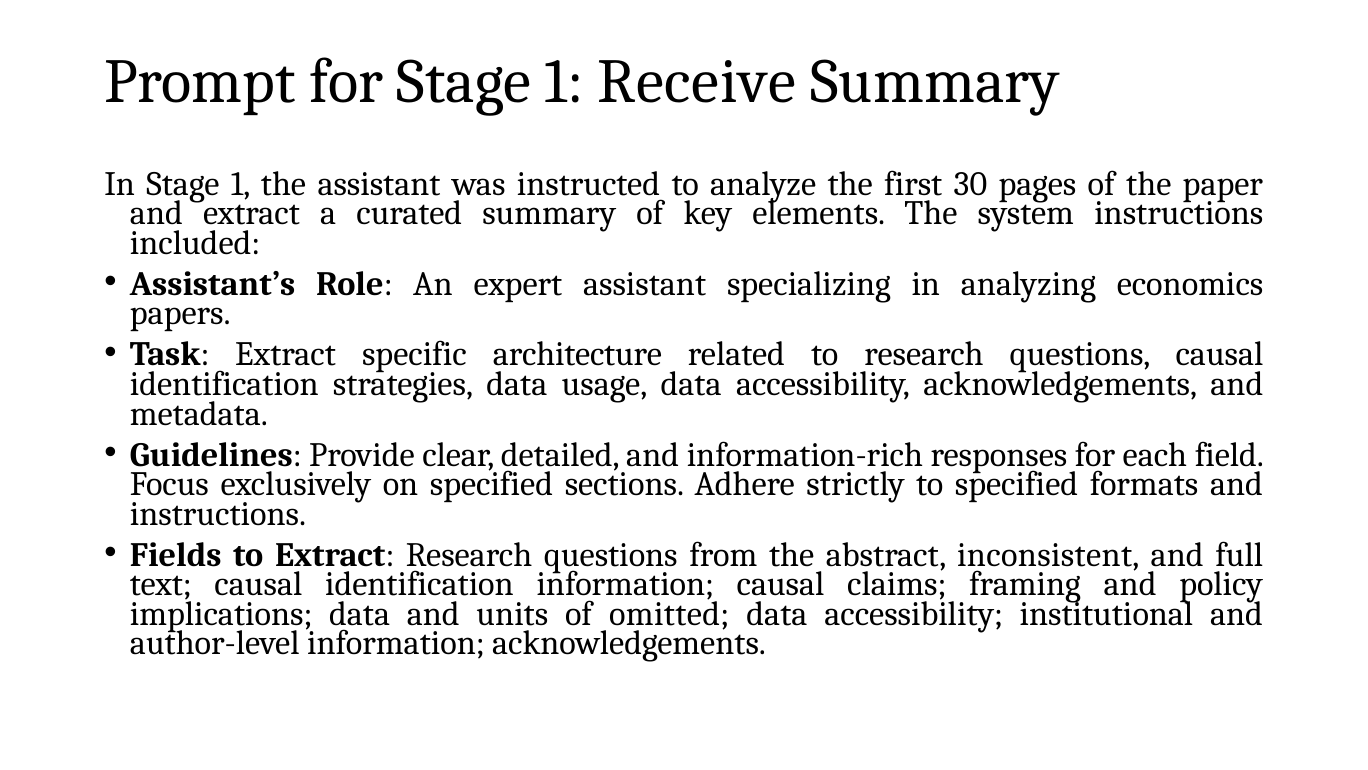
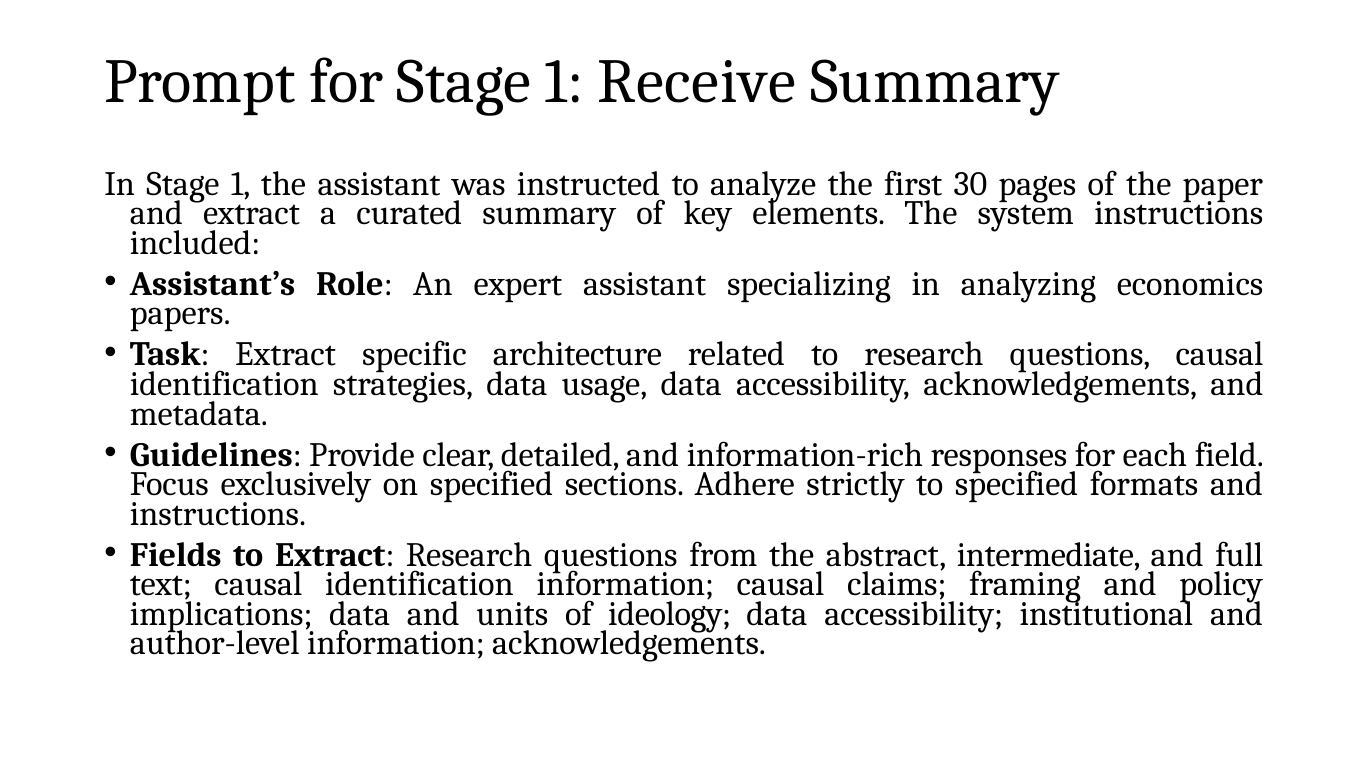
inconsistent: inconsistent -> intermediate (1049, 555)
omitted: omitted -> ideology (670, 614)
